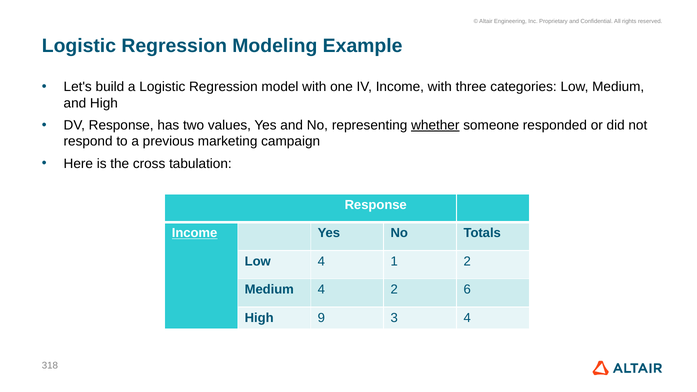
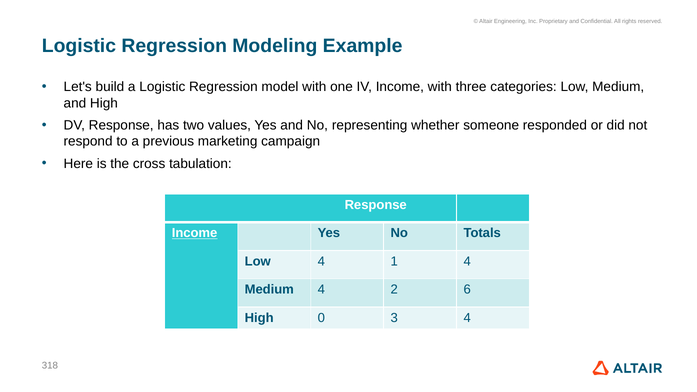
whether underline: present -> none (435, 125)
1 2: 2 -> 4 (467, 261)
9: 9 -> 0 (321, 318)
